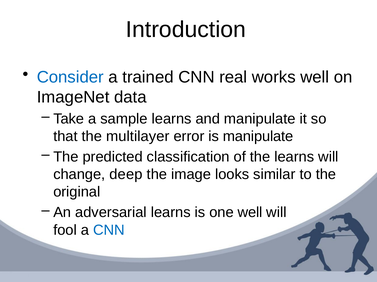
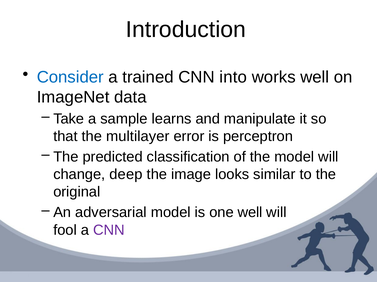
real: real -> into (233, 77)
is manipulate: manipulate -> perceptron (258, 137)
the learns: learns -> model (294, 157)
adversarial learns: learns -> model (171, 213)
CNN colour: blue -> purple (109, 231)
